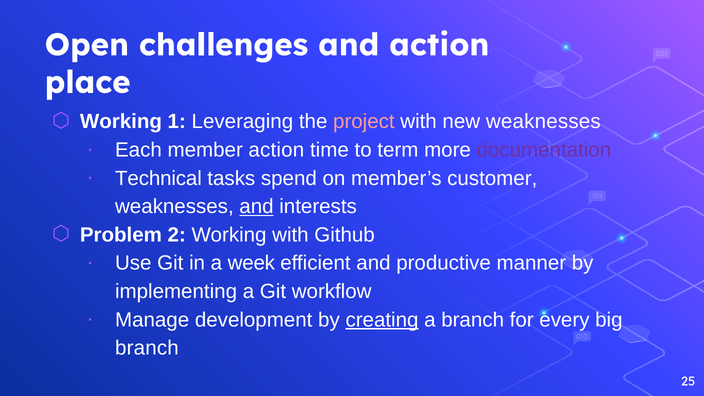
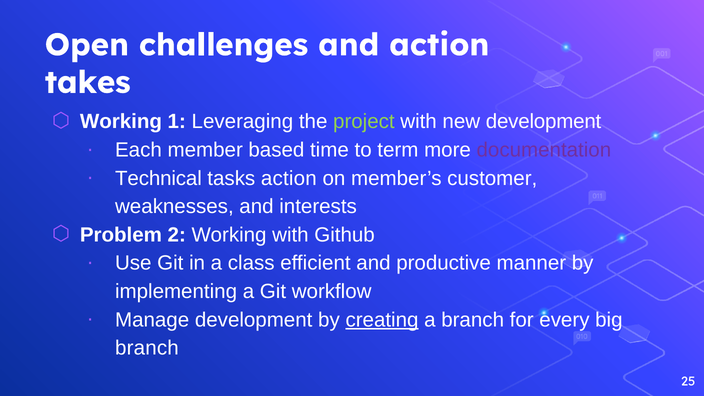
place: place -> takes (88, 83)
project colour: pink -> light green (364, 122)
new weaknesses: weaknesses -> development (544, 122)
member action: action -> based (276, 150)
tasks spend: spend -> action (289, 178)
and underline: present -> none (256, 207)
week: week -> class (251, 263)
